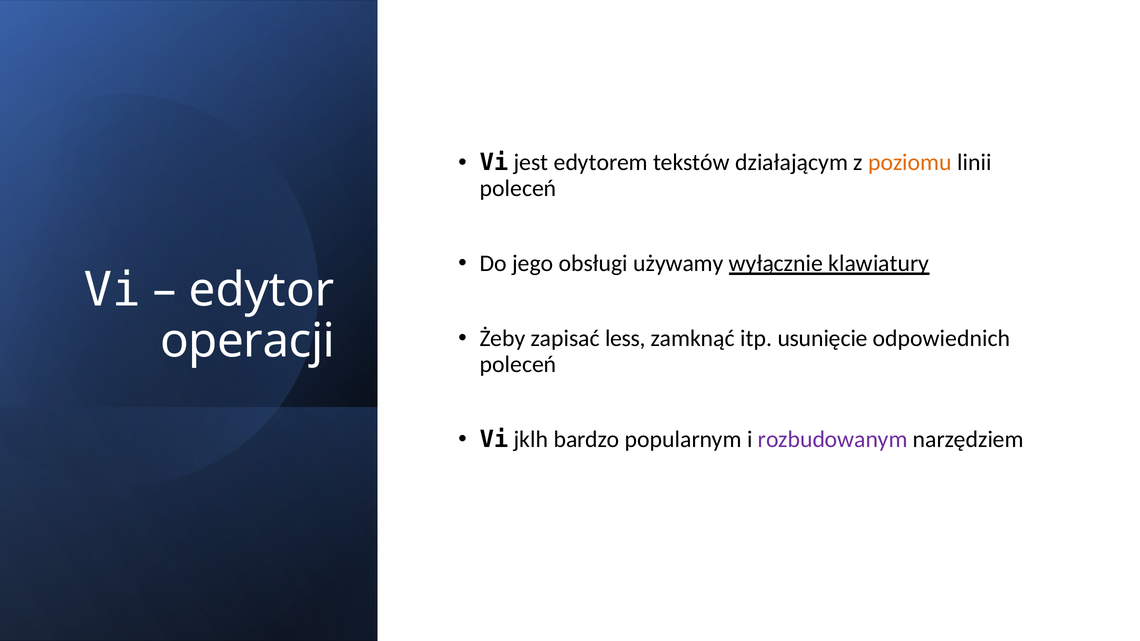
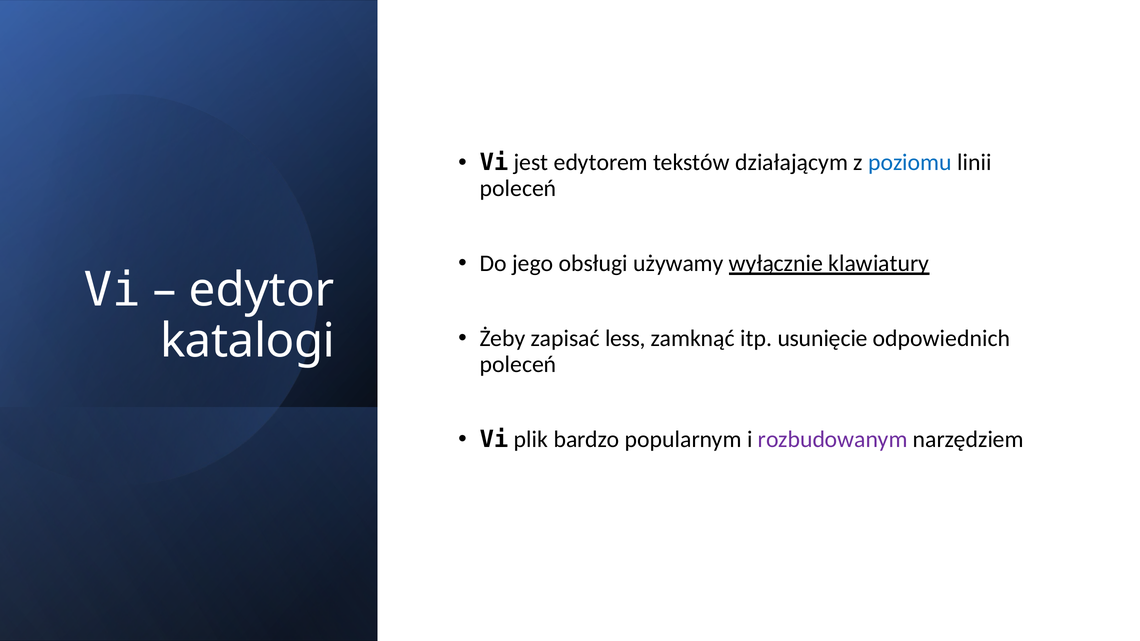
poziomu colour: orange -> blue (910, 163)
operacji: operacji -> katalogi (248, 341)
jklh: jklh -> plik (531, 439)
